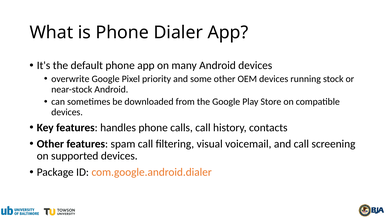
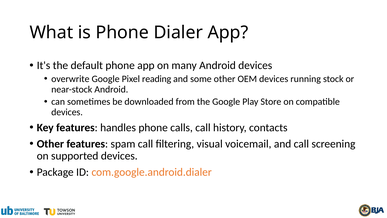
priority: priority -> reading (157, 79)
